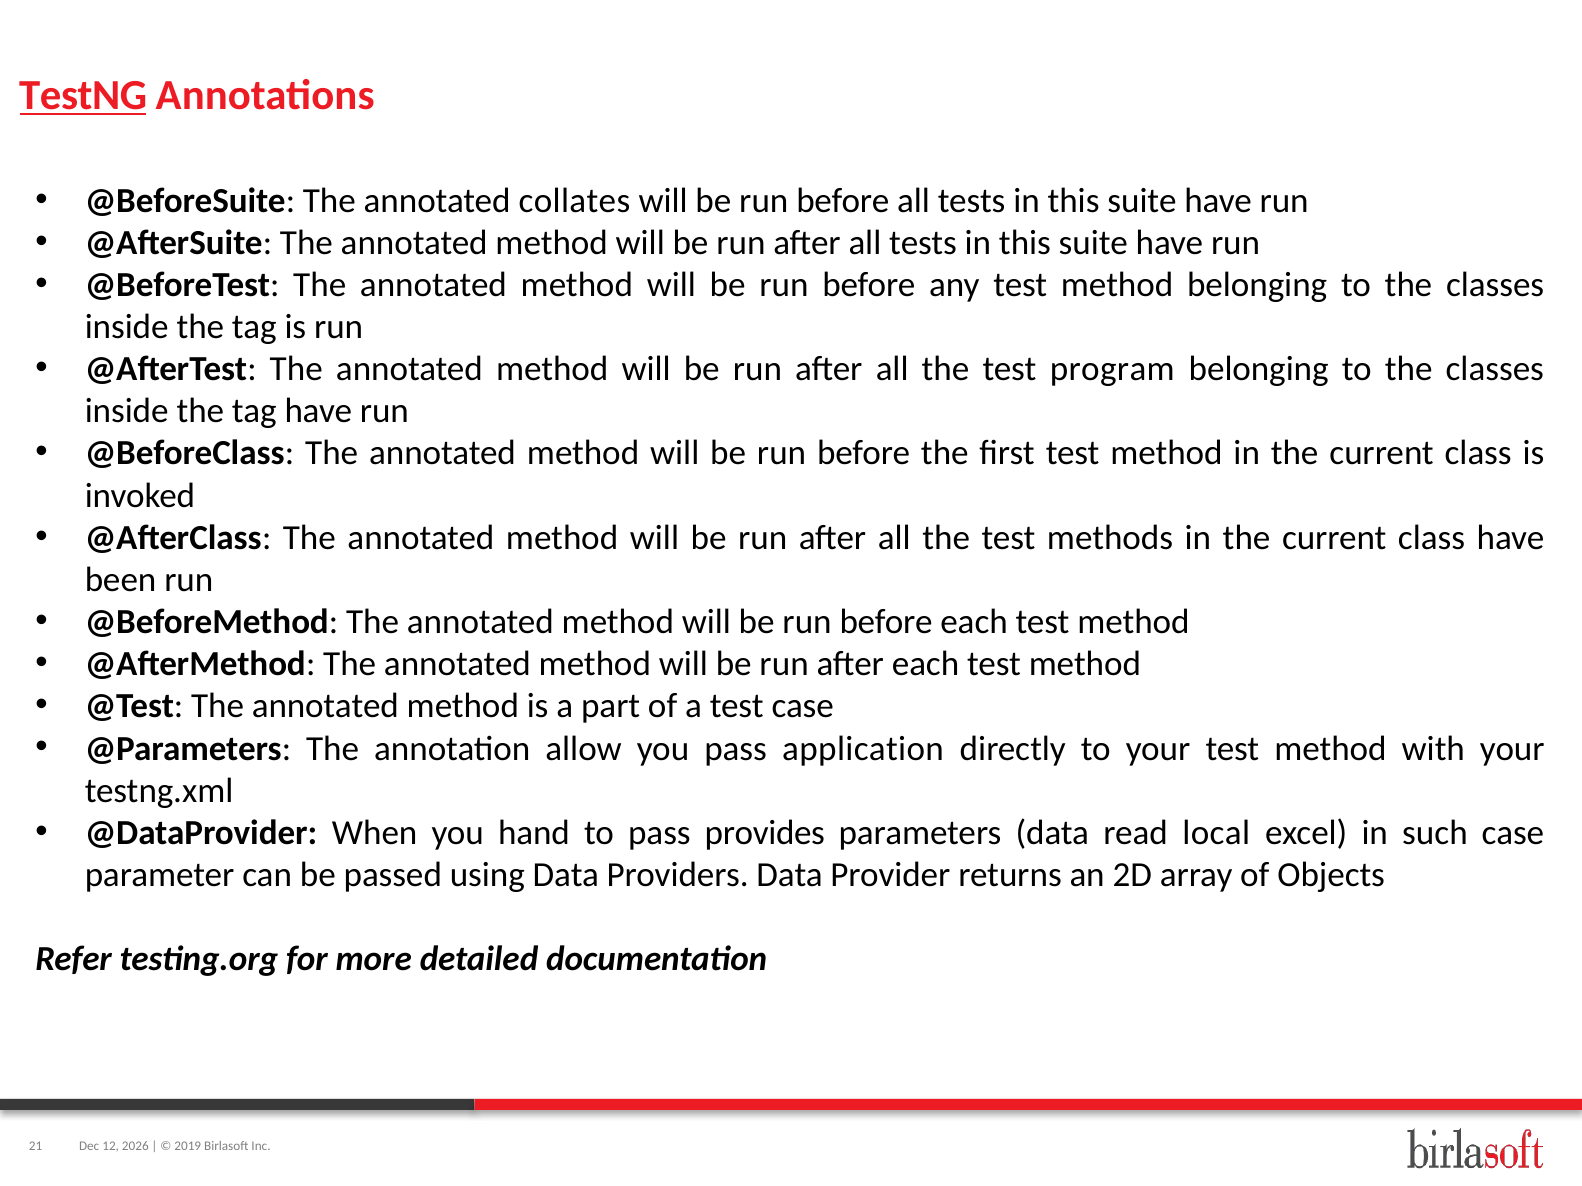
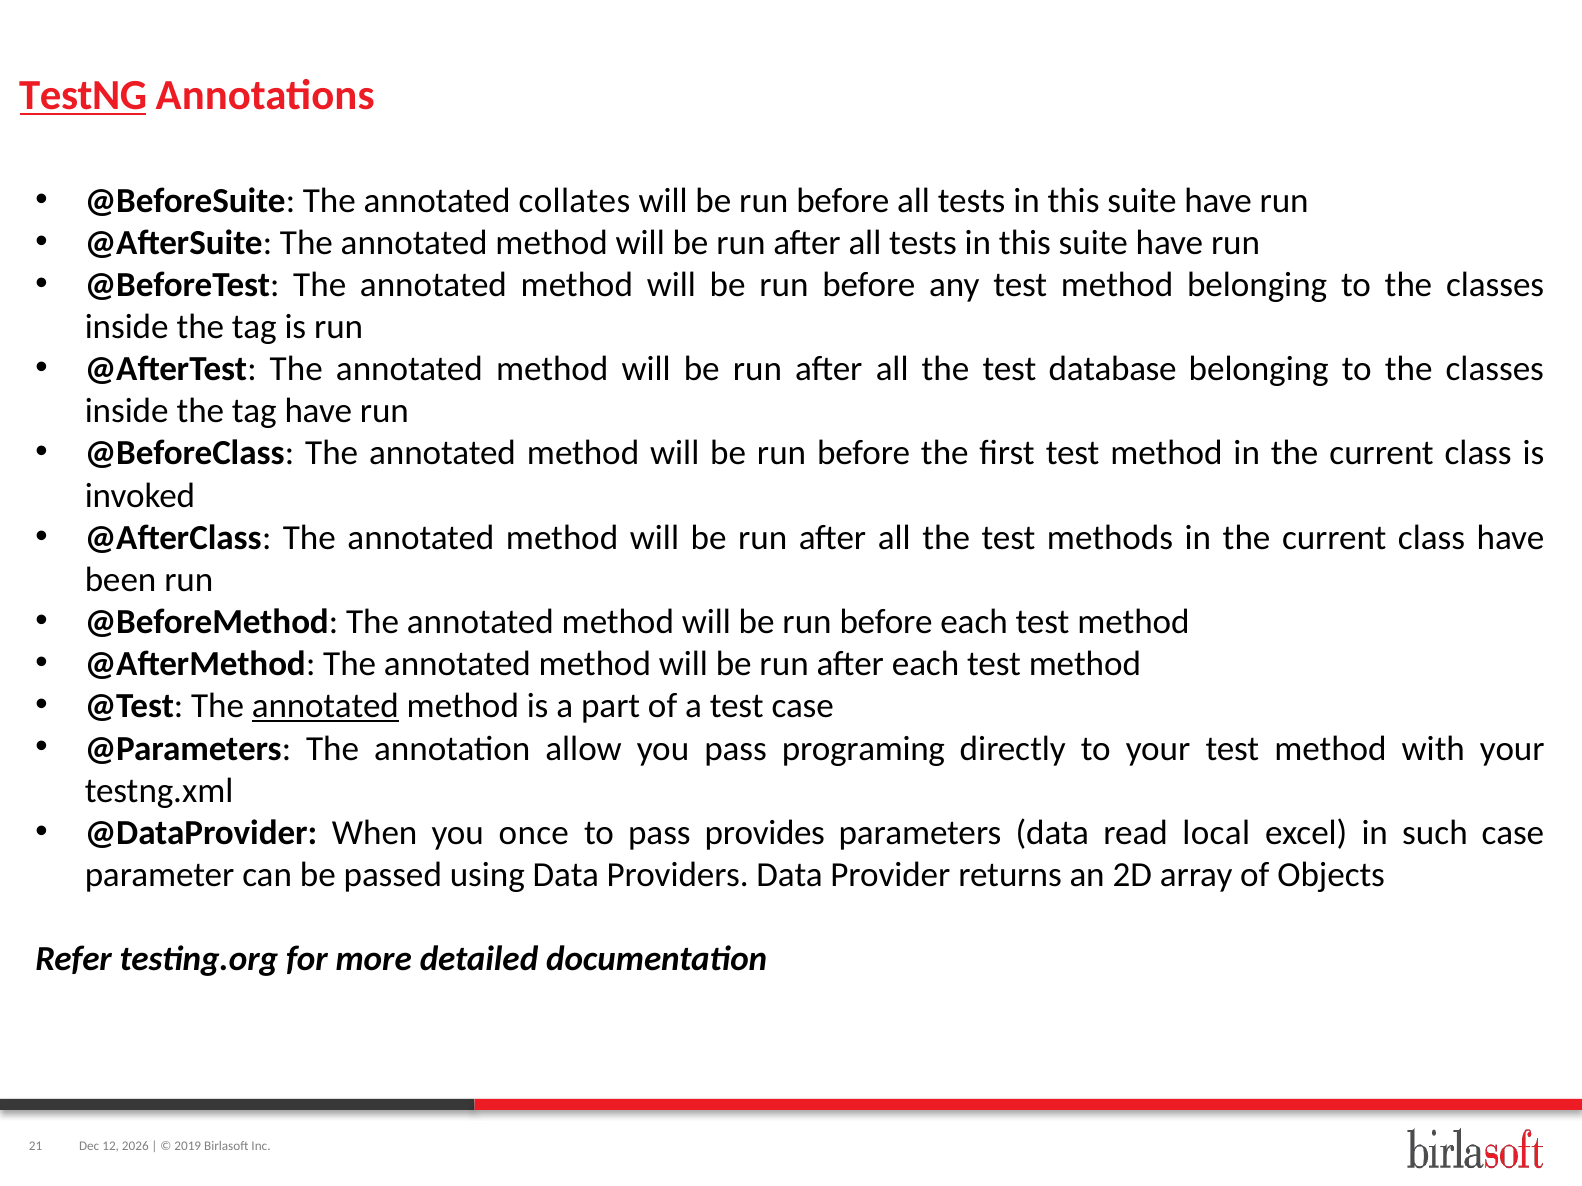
program: program -> database (1113, 369)
annotated underline: none -> present (325, 707)
application: application -> programing (863, 749)
hand: hand -> once (534, 833)
